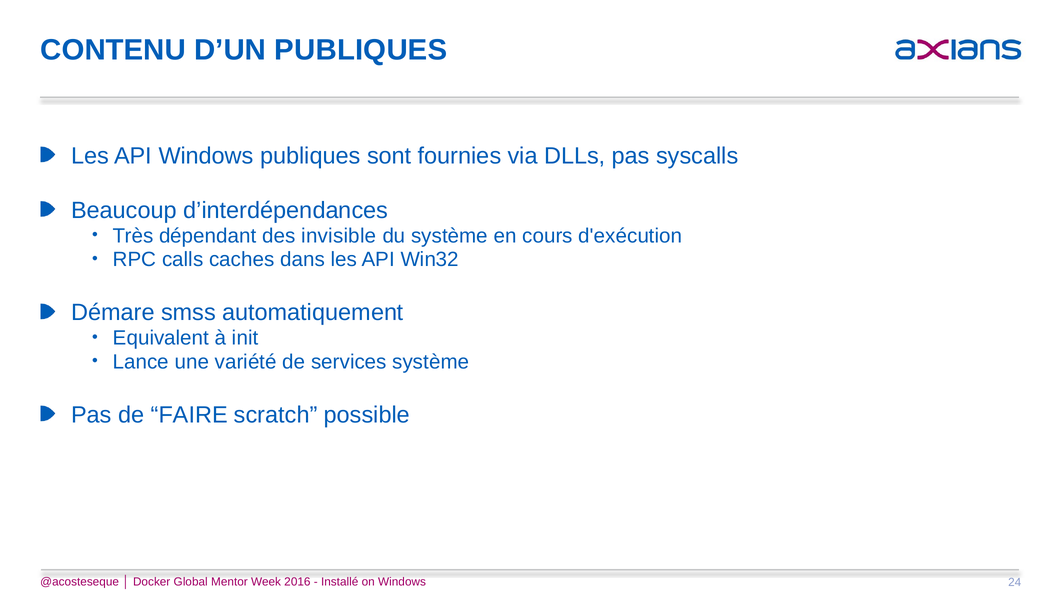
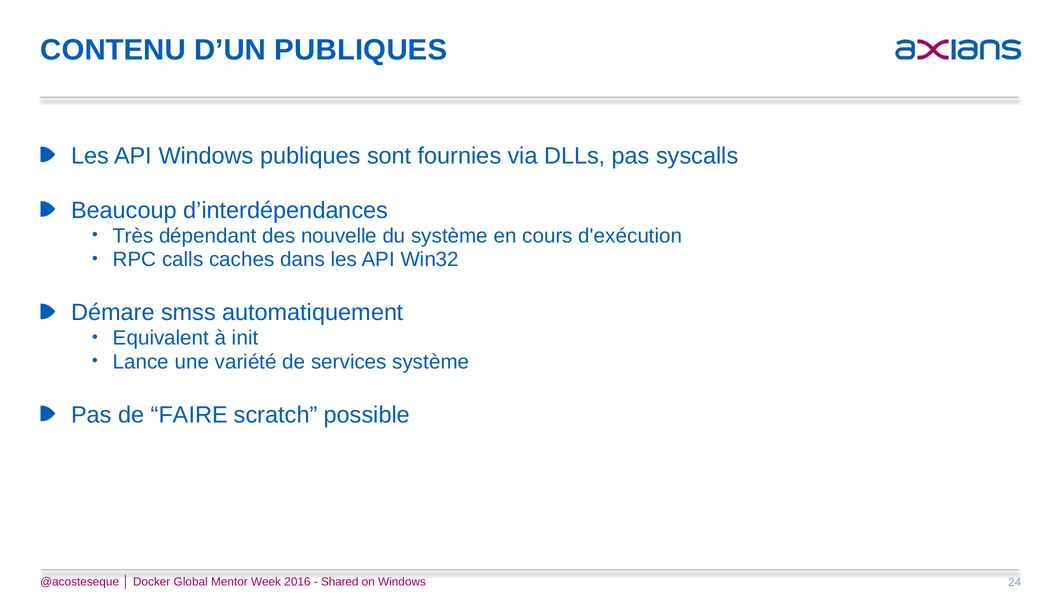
invisible: invisible -> nouvelle (339, 236)
Installé: Installé -> Shared (340, 581)
